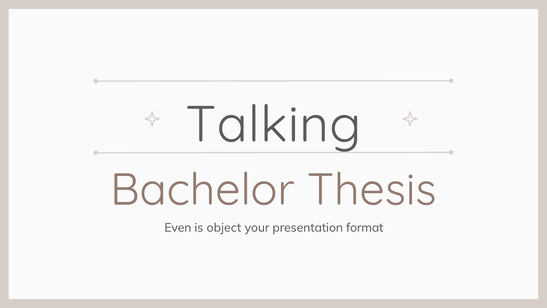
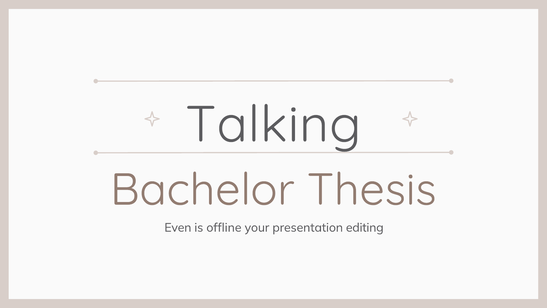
object: object -> offline (224, 227)
format: format -> editing (365, 227)
